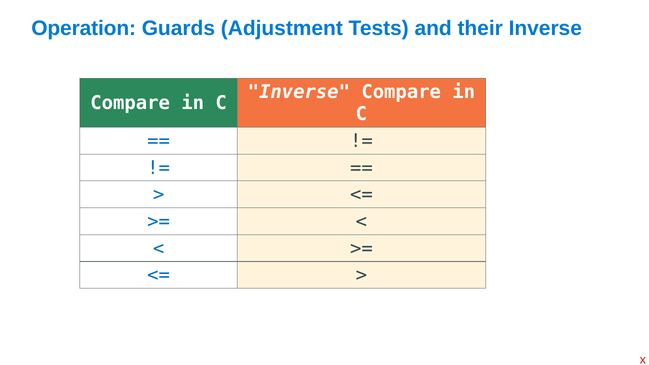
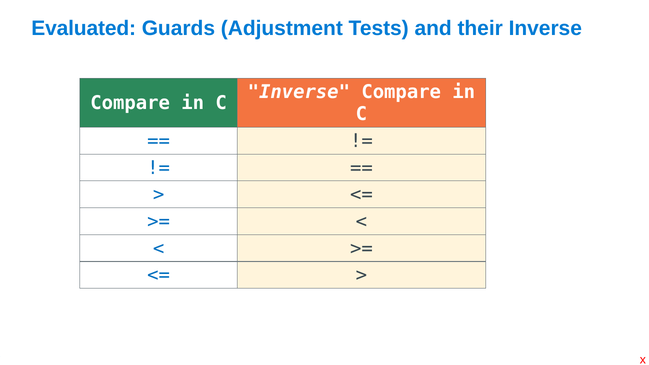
Operation: Operation -> Evaluated (84, 28)
